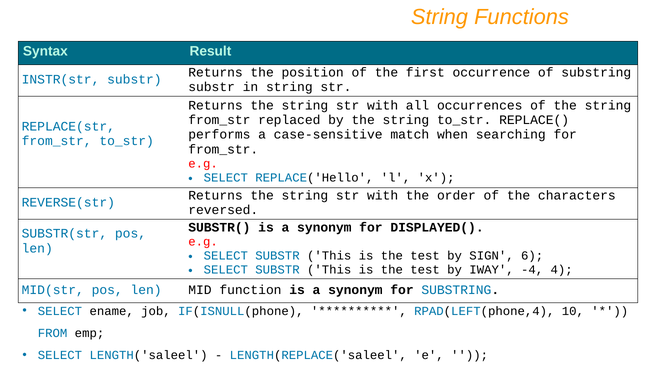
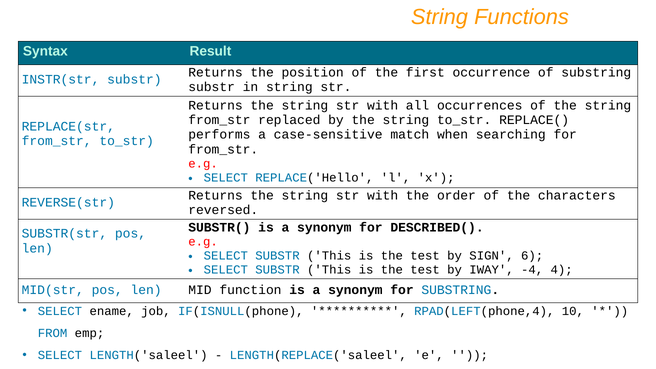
DISPLAYED(: DISPLAYED( -> DESCRIBED( (437, 227)
